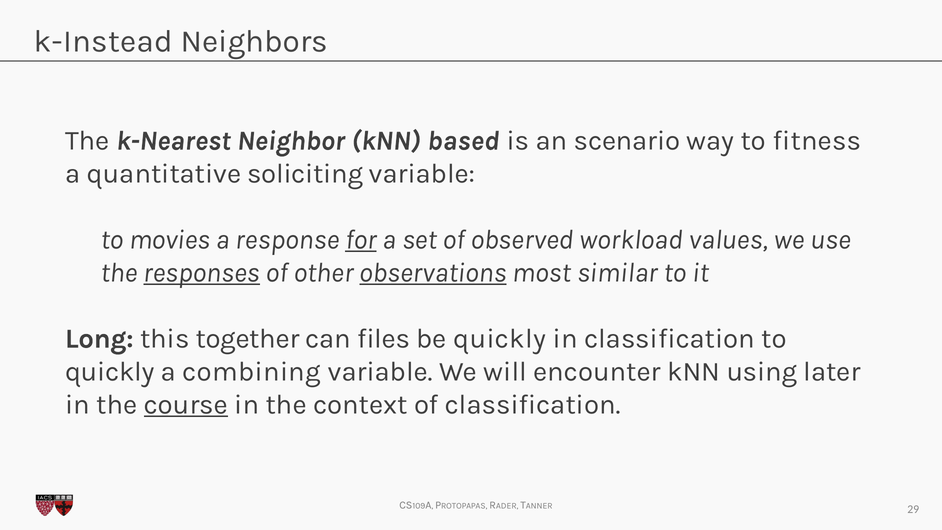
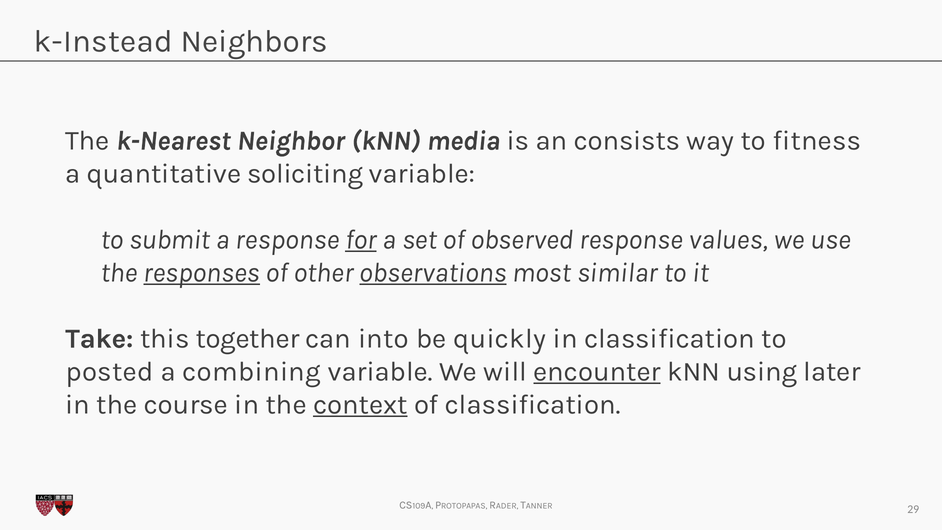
based: based -> media (464, 141)
scenario: scenario -> consists (627, 141)
movies: movies -> submit (170, 240)
observed workload: workload -> response (631, 240)
Long: Long -> Take (99, 338)
files: files -> into (383, 338)
quickly: quickly -> posted (110, 371)
encounter underline: none -> present (597, 371)
course underline: present -> none (186, 404)
context underline: none -> present (360, 404)
